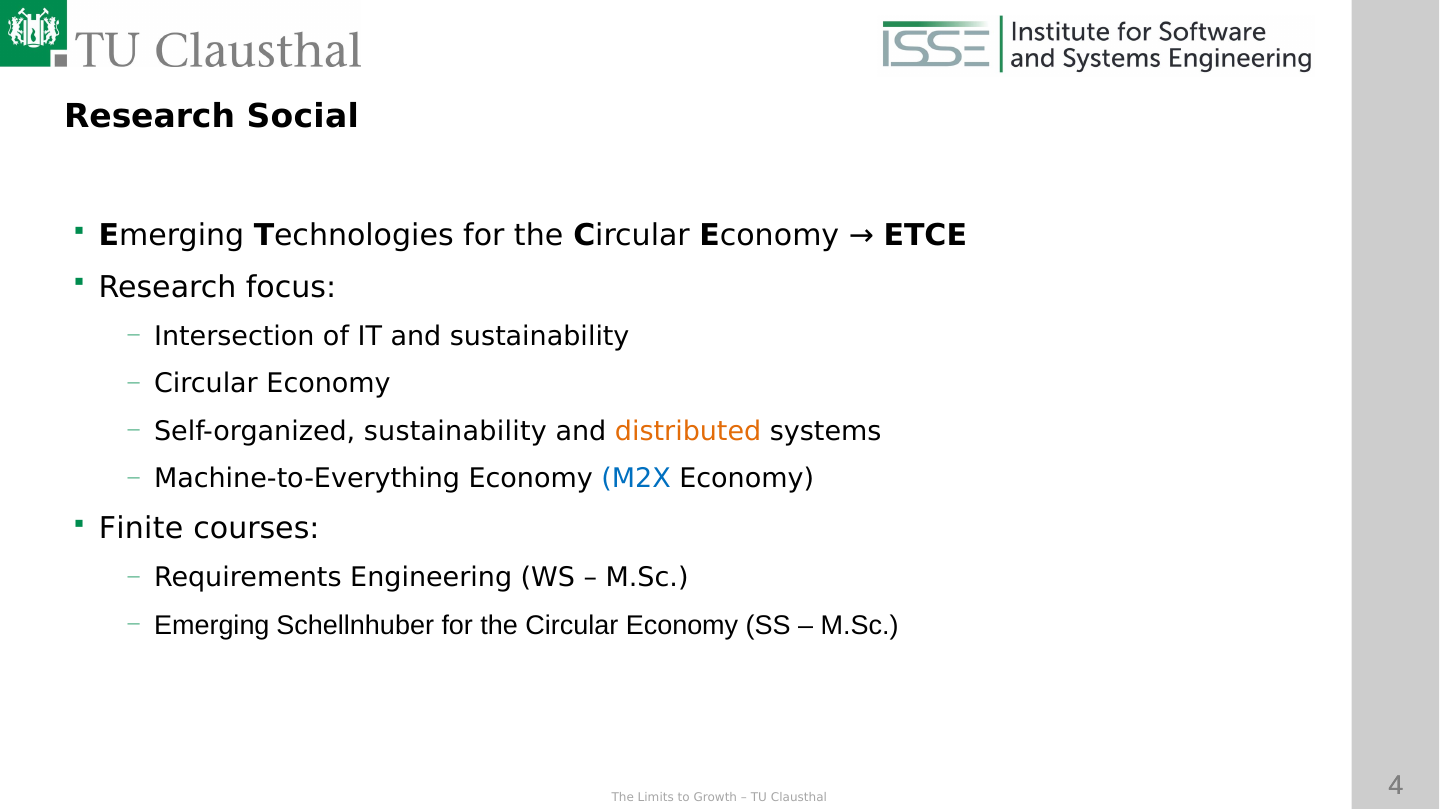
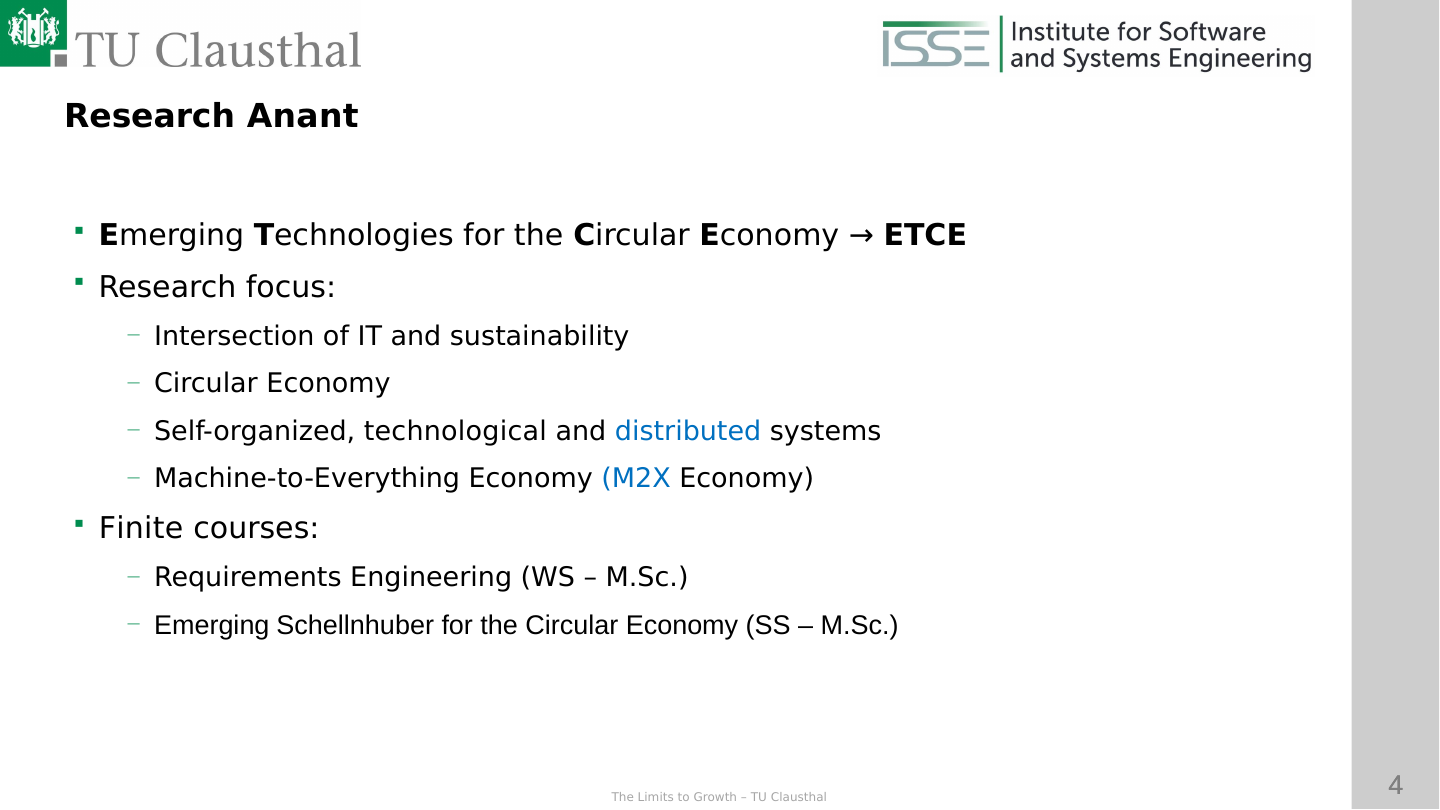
Social: Social -> Anant (303, 117)
Self-organized sustainability: sustainability -> technological (455, 432)
distributed colour: orange -> blue (688, 432)
